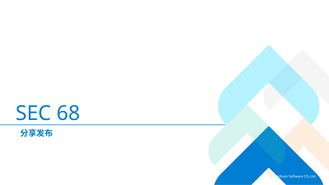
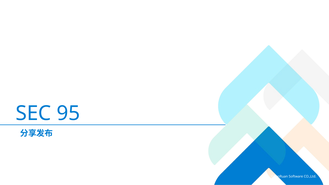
68: 68 -> 95 (68, 113)
